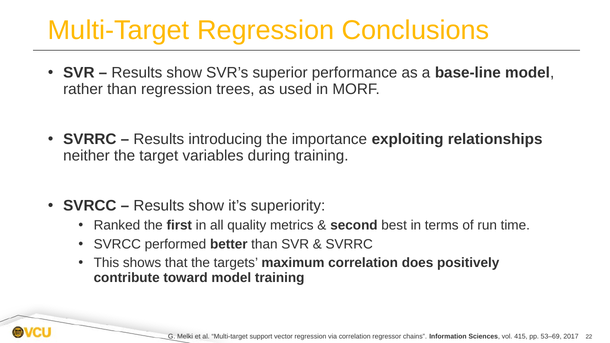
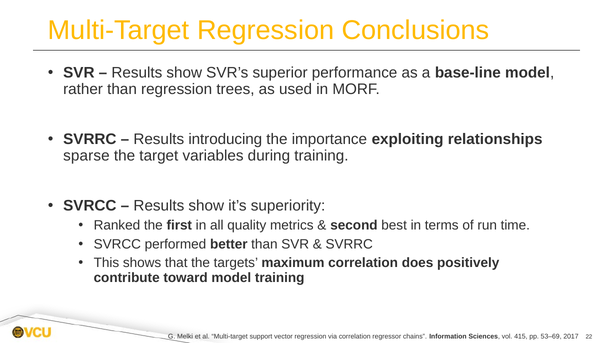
neither: neither -> sparse (86, 156)
